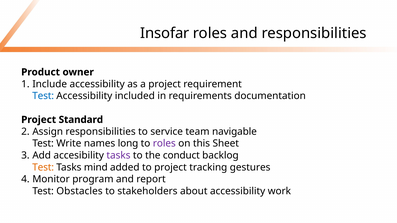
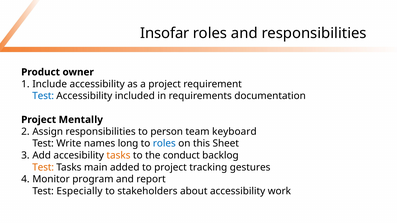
Standard: Standard -> Mentally (81, 120)
service: service -> person (167, 132)
navigable: navigable -> keyboard (234, 132)
roles colour: purple -> blue (164, 144)
tasks colour: purple -> orange (118, 156)
mind: mind -> main (96, 167)
Obstacles: Obstacles -> Especially (79, 191)
